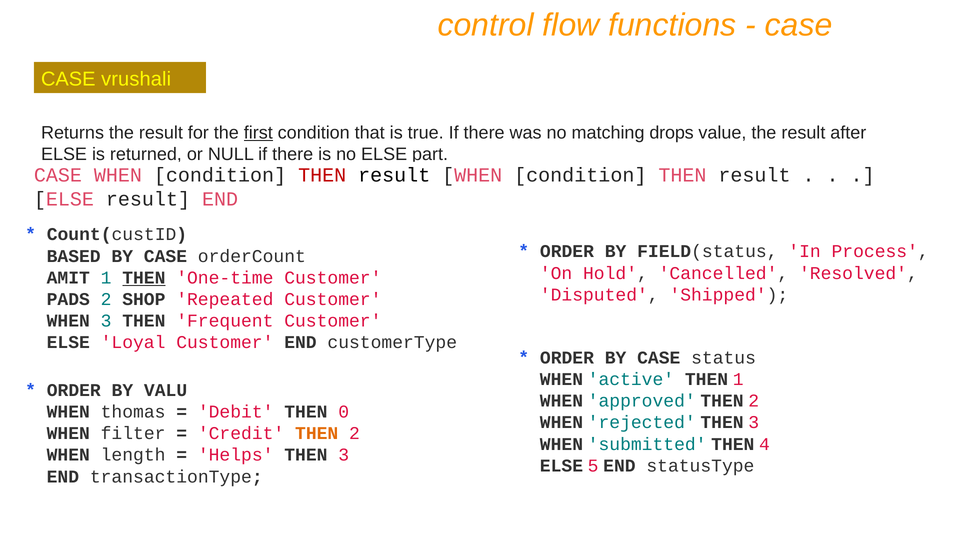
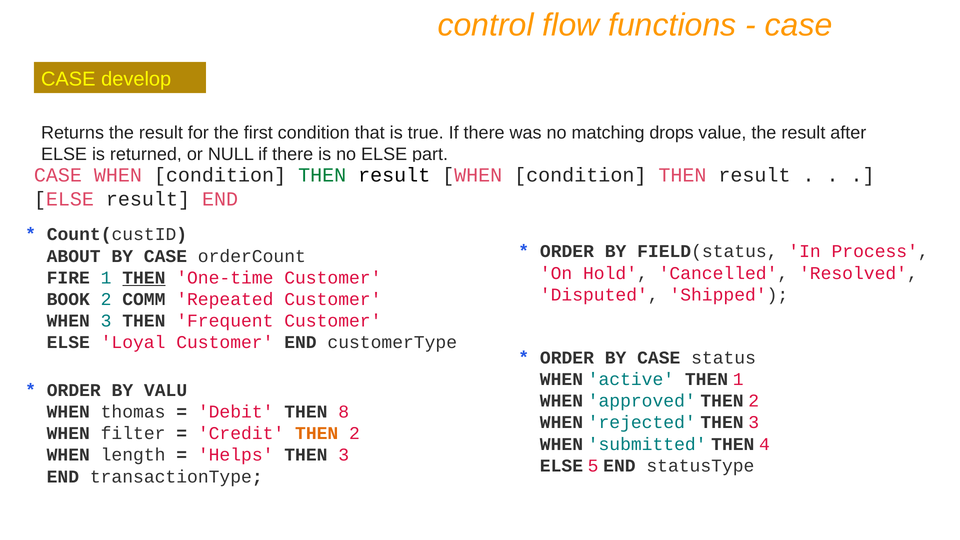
vrushali: vrushali -> develop (136, 79)
first underline: present -> none (258, 133)
THEN colour: red -> green (322, 175)
BASED: BASED -> ABOUT (74, 256)
AMIT: AMIT -> FIRE (68, 278)
PADS: PADS -> BOOK (68, 299)
SHOP: SHOP -> COMM (144, 299)
0: 0 -> 8 (344, 412)
